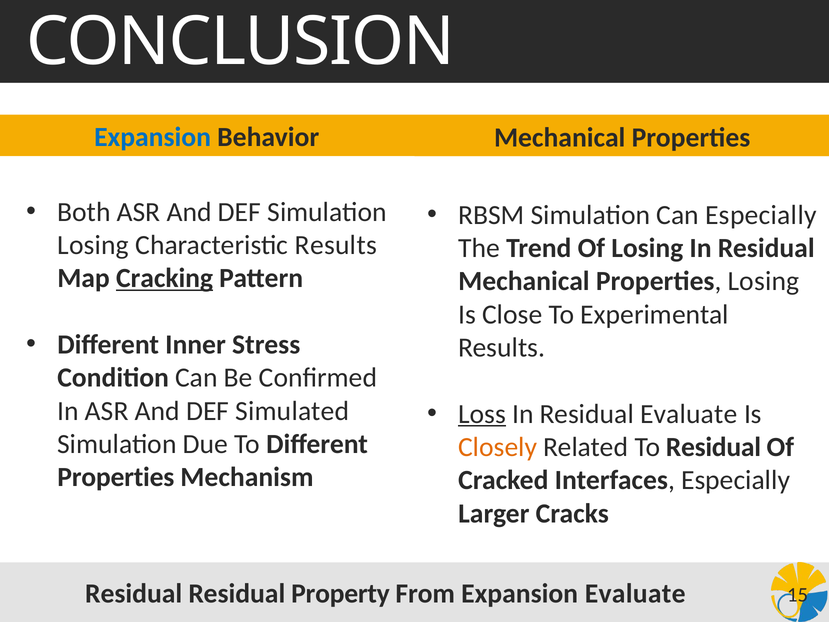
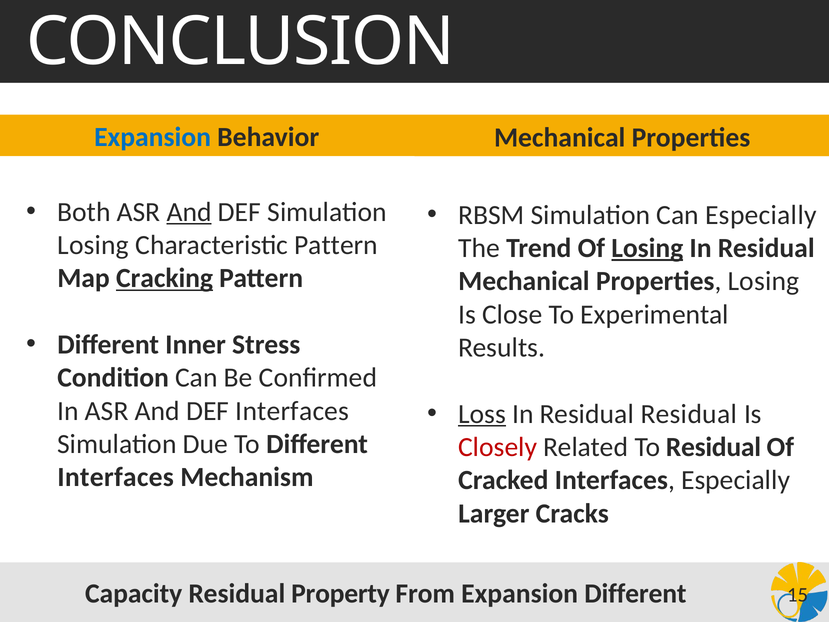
And underline: none -> present (189, 212)
Characteristic Results: Results -> Pattern (336, 245)
Losing underline: none -> present (647, 248)
DEF Simulated: Simulated -> Interfaces (292, 411)
Residual Evaluate: Evaluate -> Residual (689, 414)
Closely colour: orange -> red (498, 447)
Properties: Properties -> Interfaces (116, 477)
Residual: Residual -> Capacity (134, 593)
Expansion Evaluate: Evaluate -> Different (635, 593)
